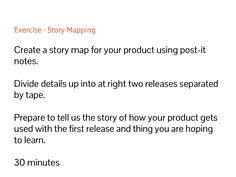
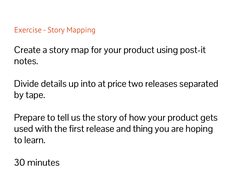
right: right -> price (117, 84)
